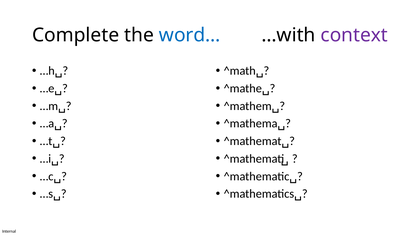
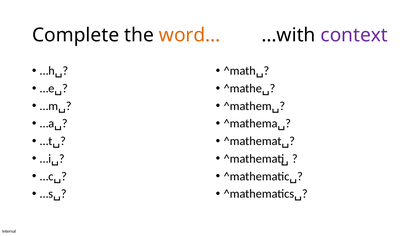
word… colour: blue -> orange (190, 35)
